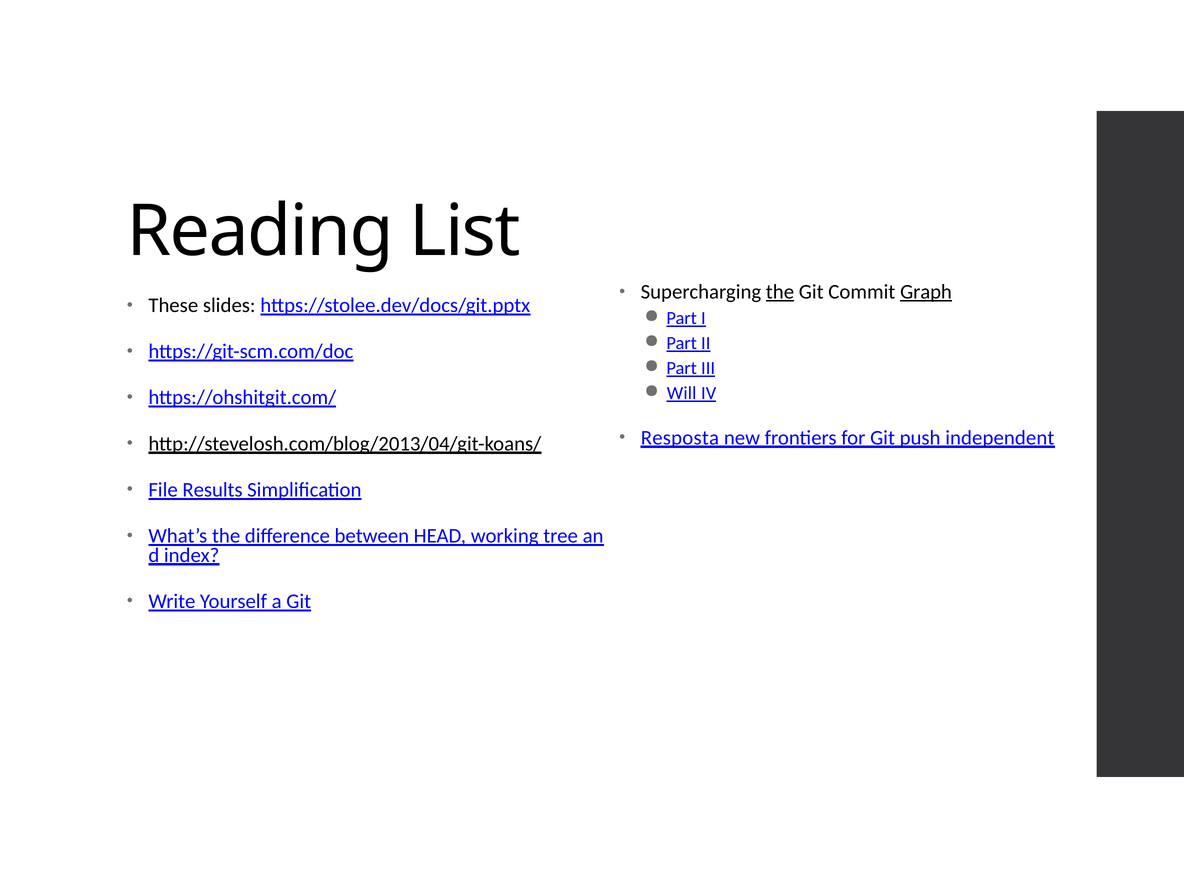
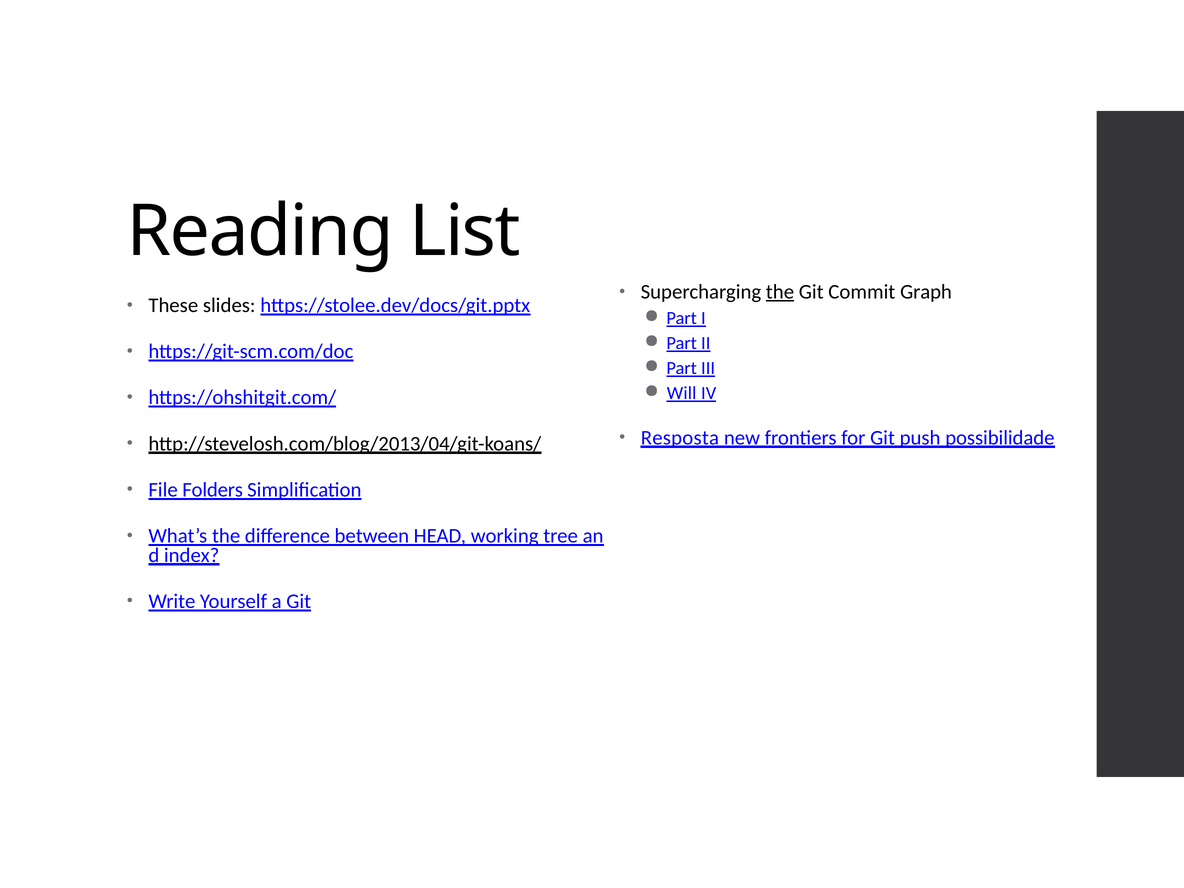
Graph underline: present -> none (926, 292)
independent: independent -> possibilidade (1000, 438)
Results: Results -> Folders (213, 490)
